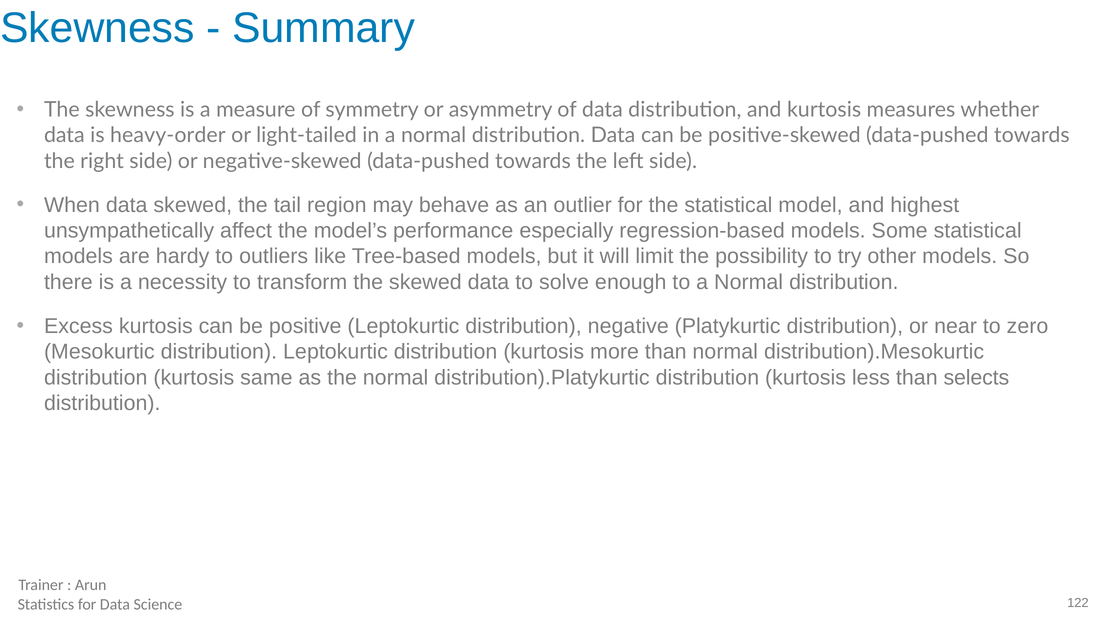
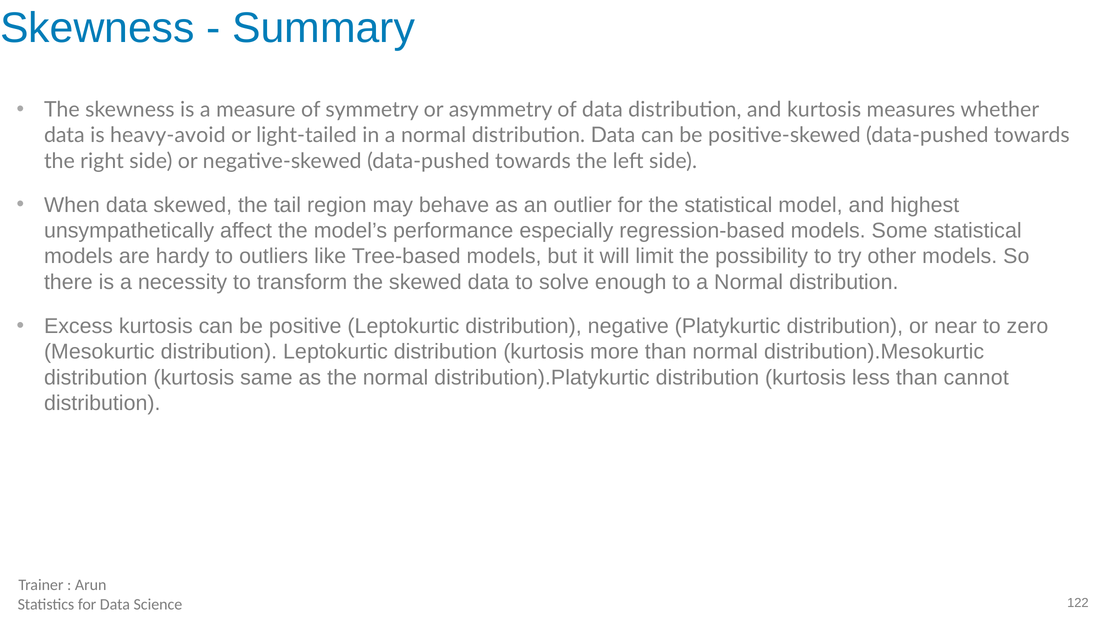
heavy-order: heavy-order -> heavy-avoid (168, 135)
selects: selects -> cannot (976, 377)
